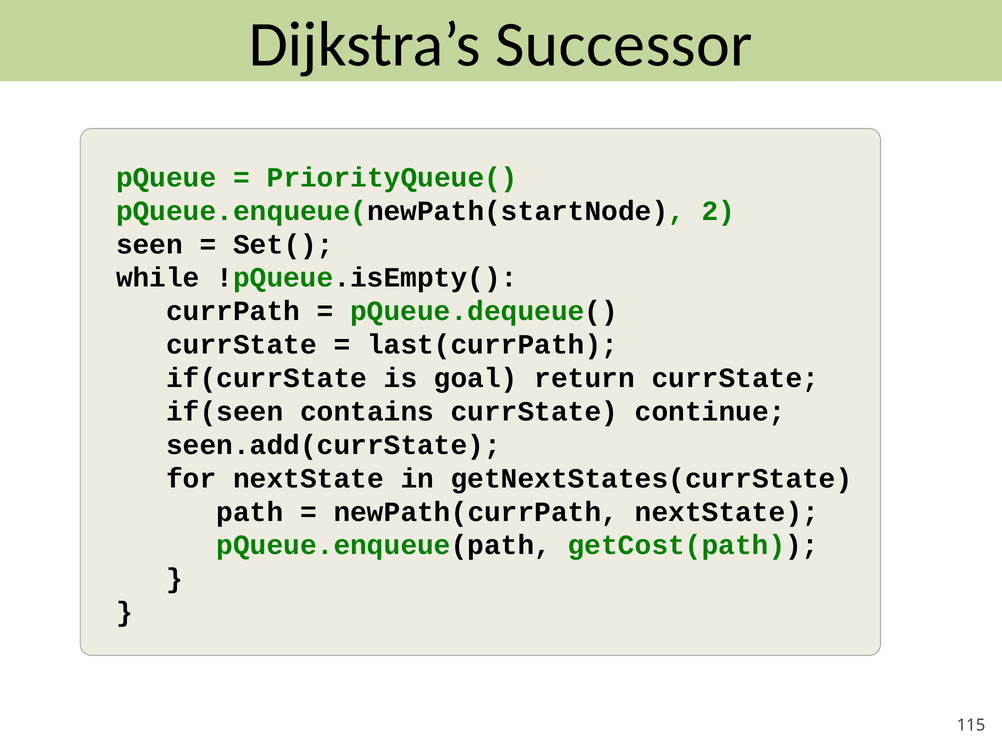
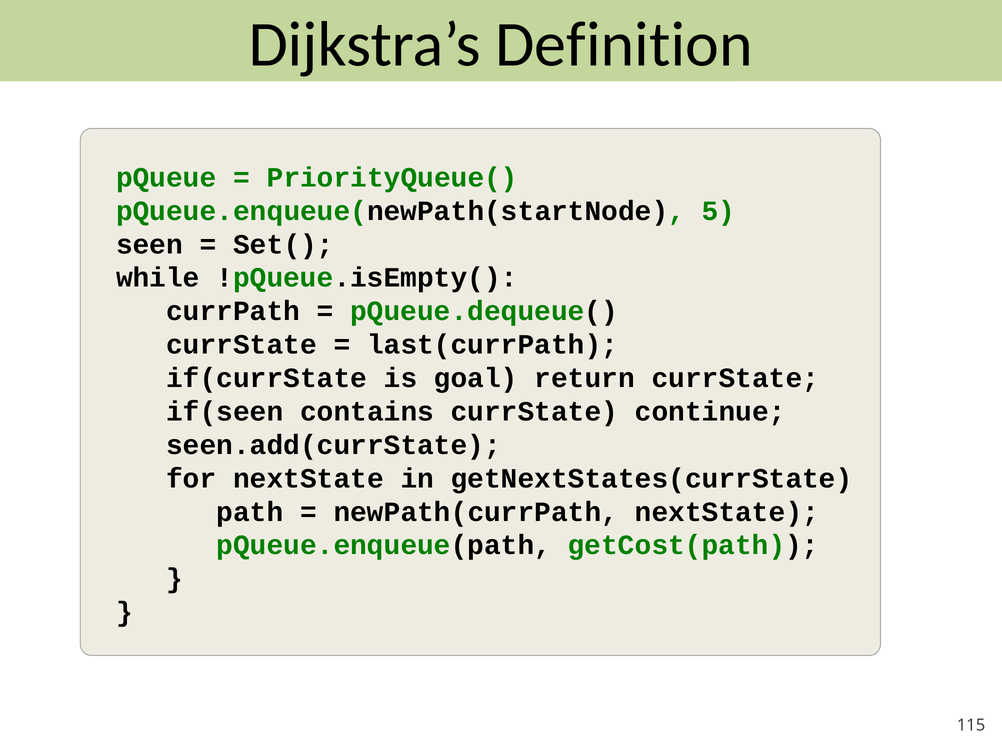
Successor: Successor -> Definition (624, 45)
2: 2 -> 5 (718, 211)
